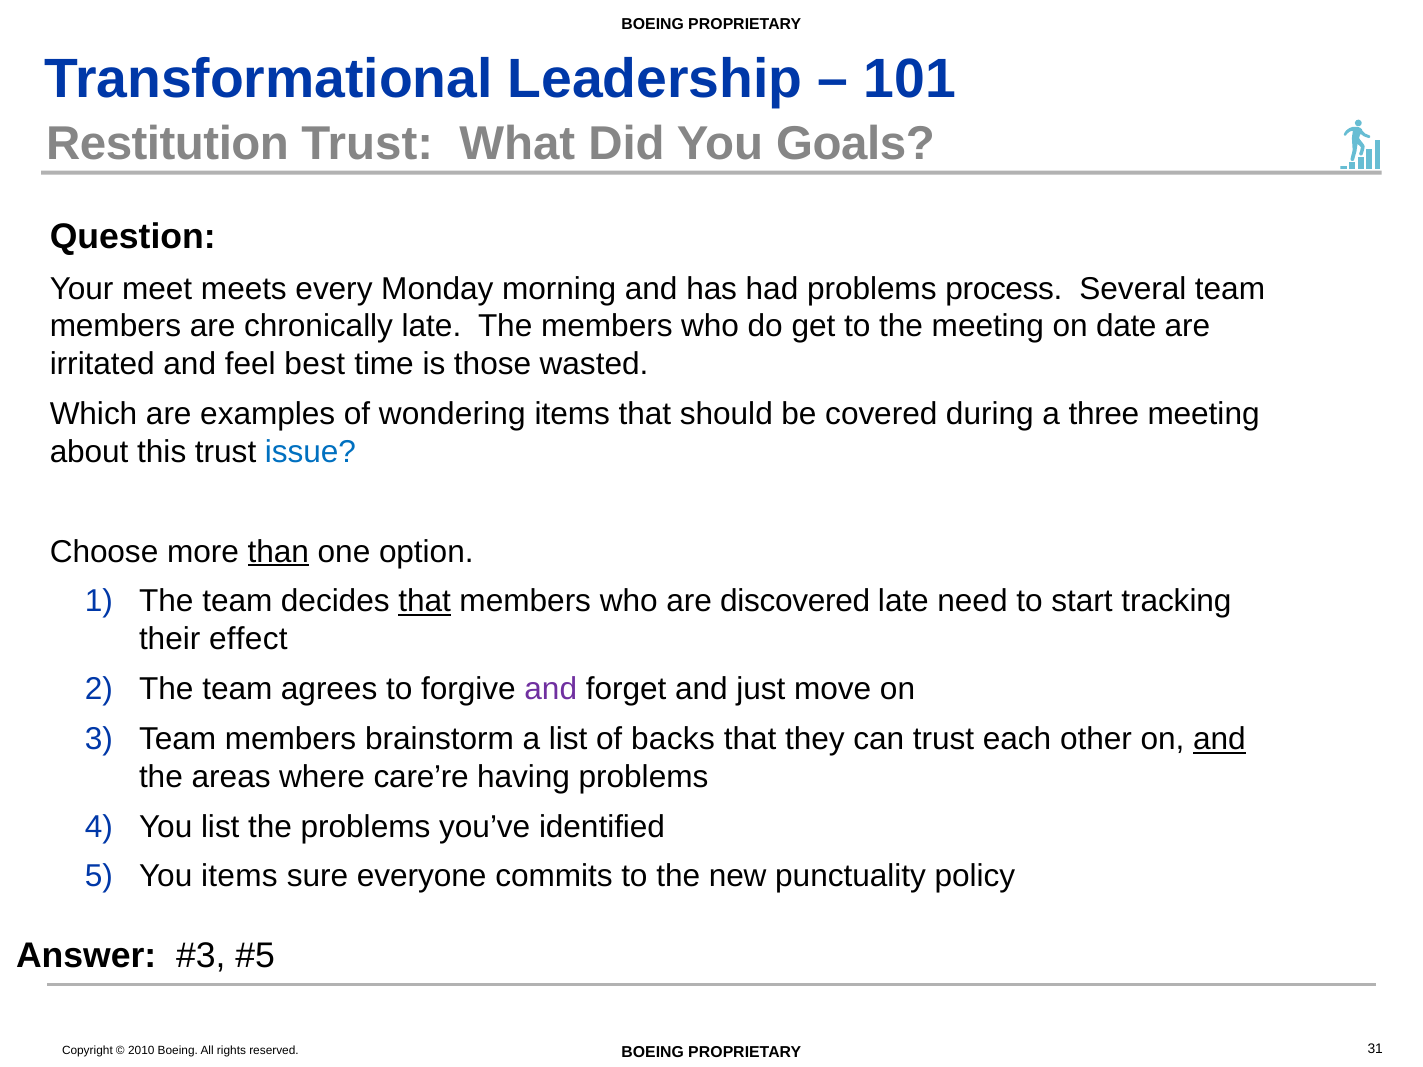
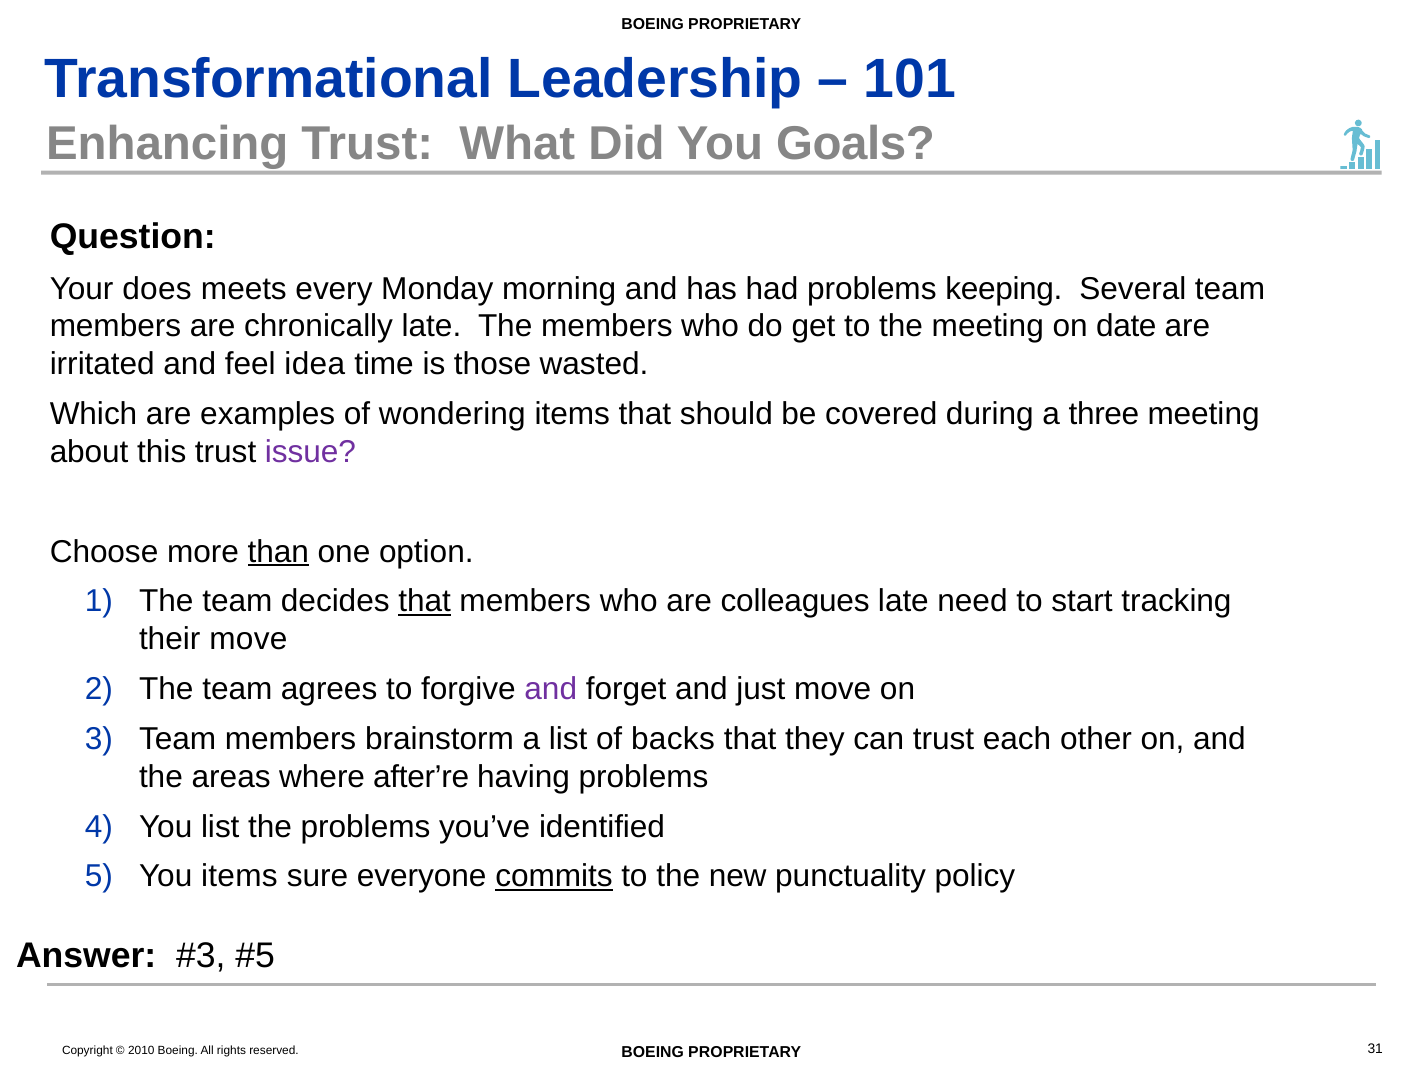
Restitution: Restitution -> Enhancing (167, 143)
meet: meet -> does (157, 289)
process: process -> keeping (1004, 289)
best: best -> idea (315, 365)
issue colour: blue -> purple (311, 452)
discovered: discovered -> colleagues (795, 602)
their effect: effect -> move (248, 640)
and underline: present -> none (1219, 739)
care’re: care’re -> after’re (421, 777)
commits underline: none -> present (554, 877)
